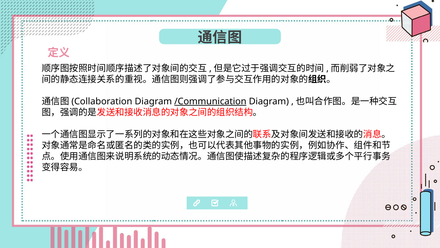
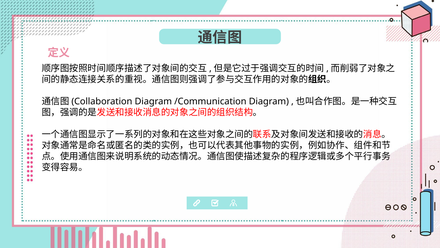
/Communication underline: present -> none (210, 101)
